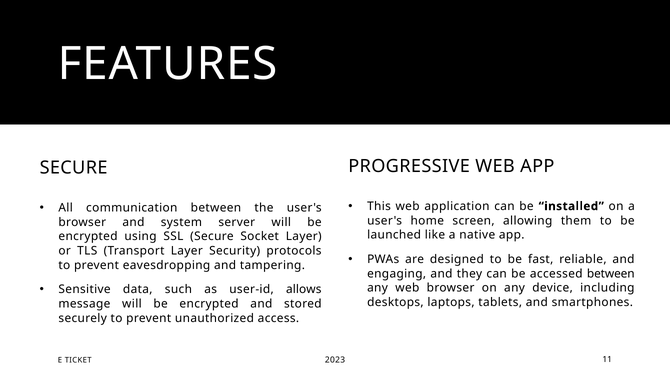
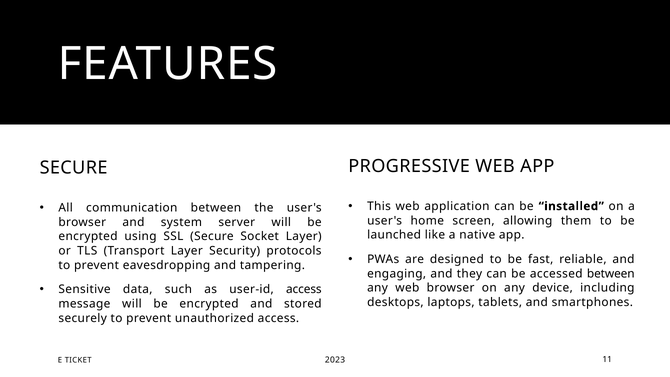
user-id allows: allows -> access (304, 289)
